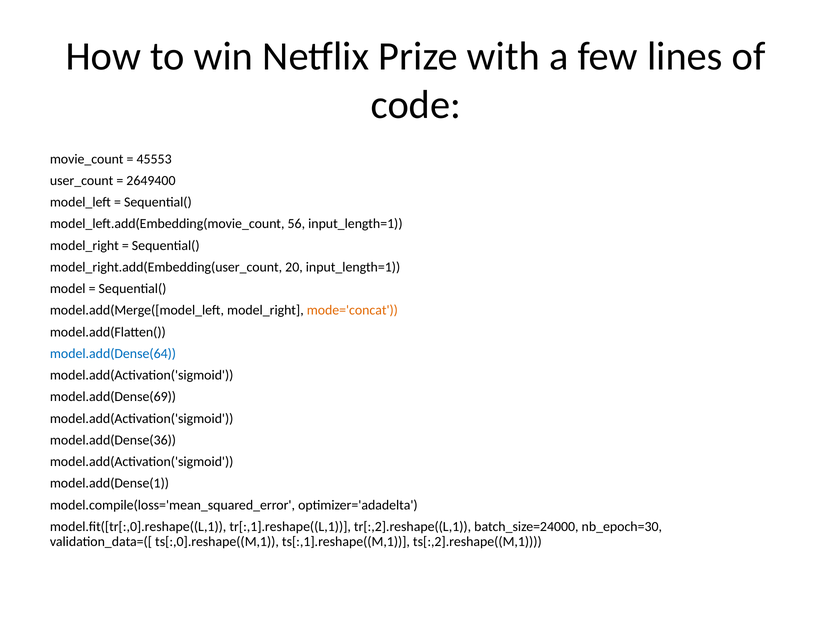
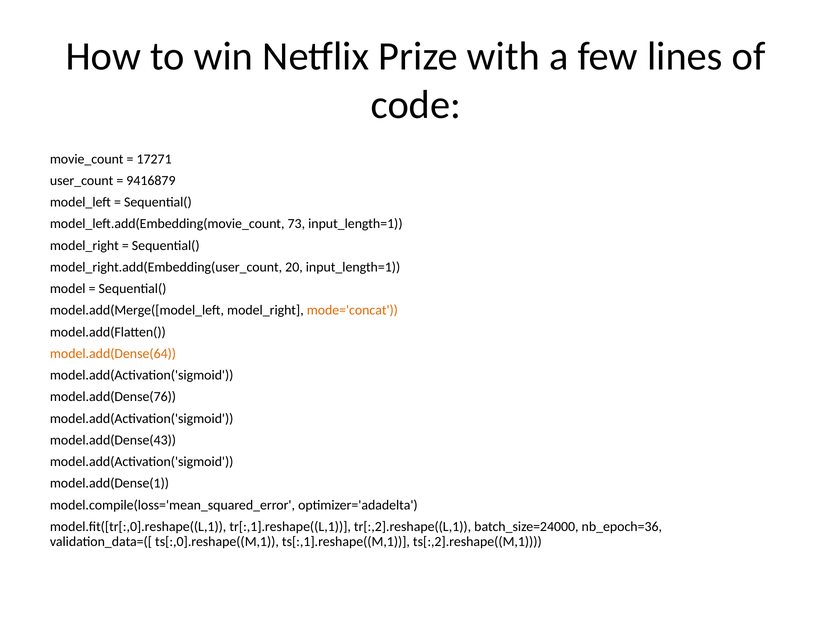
45553: 45553 -> 17271 (154, 159)
2649400: 2649400 -> 9416879 (151, 181)
56: 56 -> 73 (296, 224)
model.add(Dense(64 colour: blue -> orange (113, 354)
model.add(Dense(69: model.add(Dense(69 -> model.add(Dense(76 (113, 397)
model.add(Dense(36: model.add(Dense(36 -> model.add(Dense(43 (113, 440)
nb_epoch=30: nb_epoch=30 -> nb_epoch=36 (622, 527)
